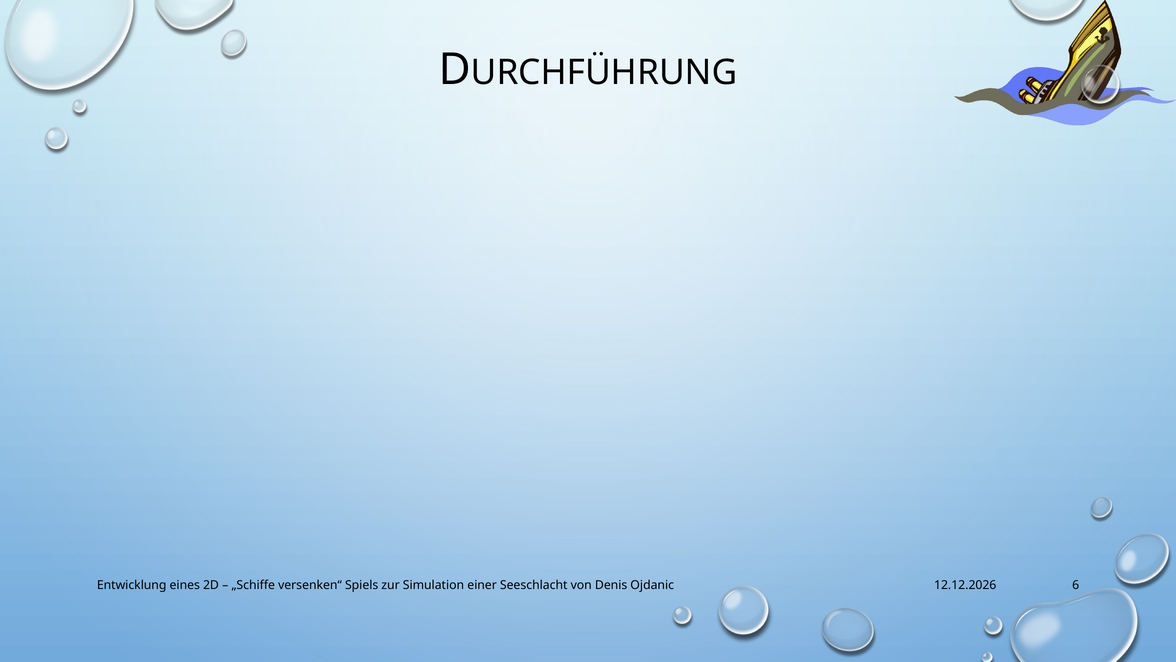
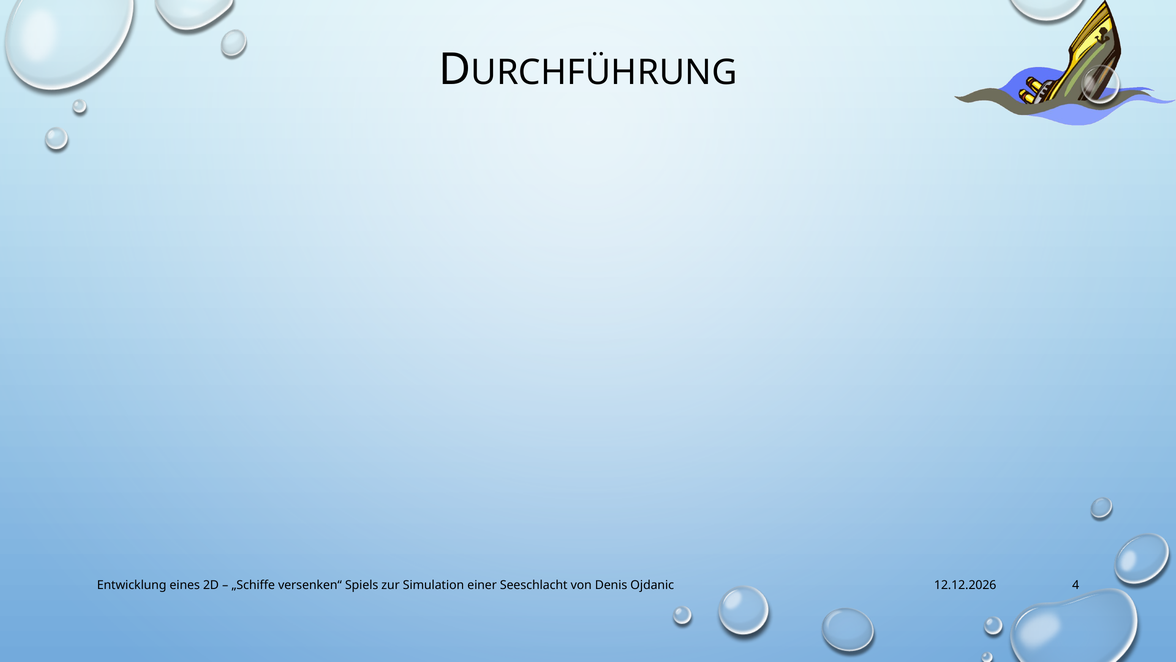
6: 6 -> 4 (1076, 585)
